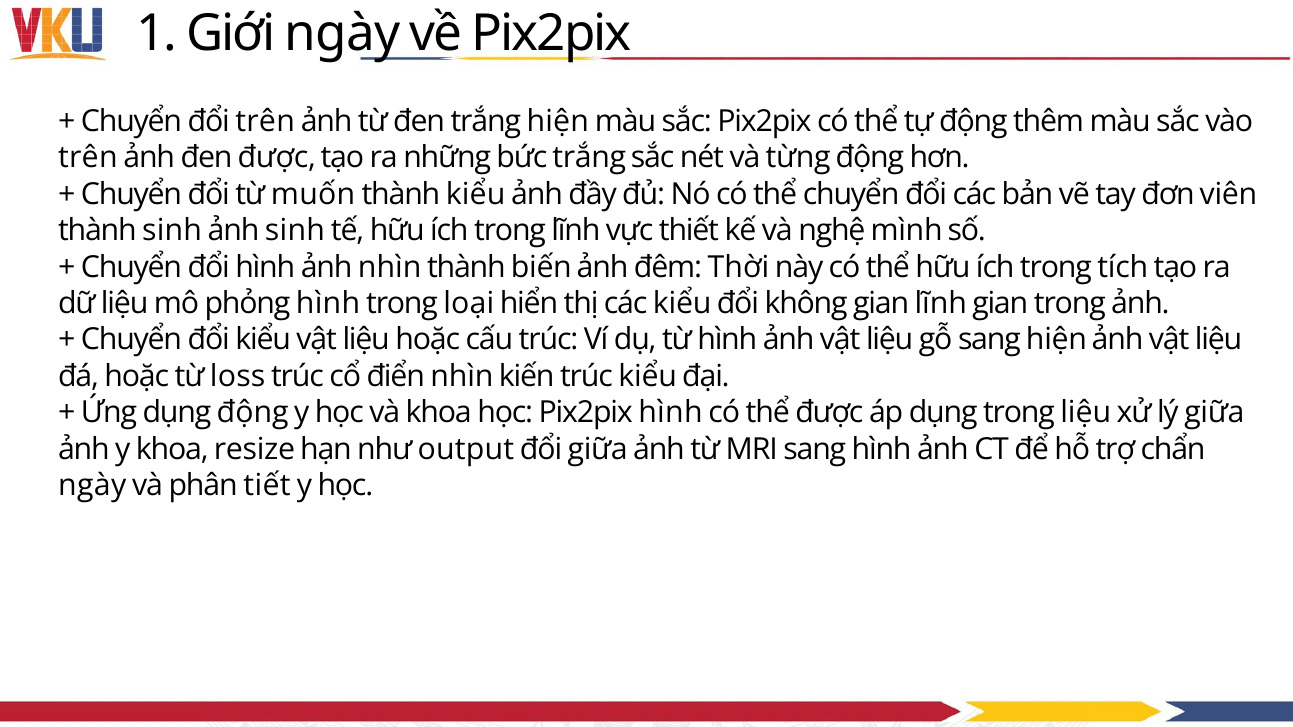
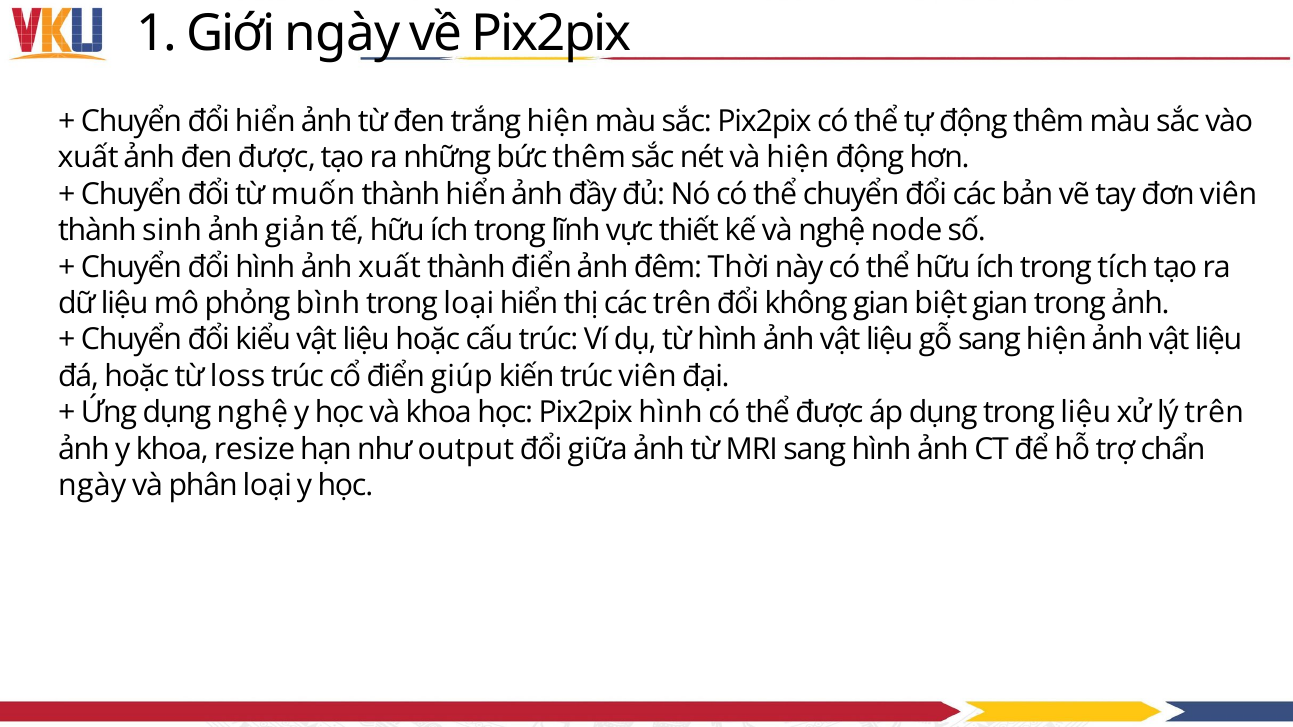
đổi trên: trên -> hiển (265, 121)
trên: trên -> xuất (88, 158)
bức trắng: trắng -> thêm (589, 158)
và từng: từng -> hiện (798, 158)
thành kiểu: kiểu -> hiển (476, 194)
ảnh sinh: sinh -> giản (295, 231)
mình: mình -> node (907, 231)
ảnh nhìn: nhìn -> xuất (390, 267)
thành biến: biến -> điển (541, 267)
phỏng hình: hình -> bình (328, 304)
các kiểu: kiểu -> trên (682, 304)
gian lĩnh: lĩnh -> biệt (941, 304)
điển nhìn: nhìn -> giúp (462, 377)
trúc kiểu: kiểu -> viên (648, 377)
dụng động: động -> nghệ (252, 413)
lý giữa: giữa -> trên (1214, 413)
phân tiết: tiết -> loại (267, 486)
